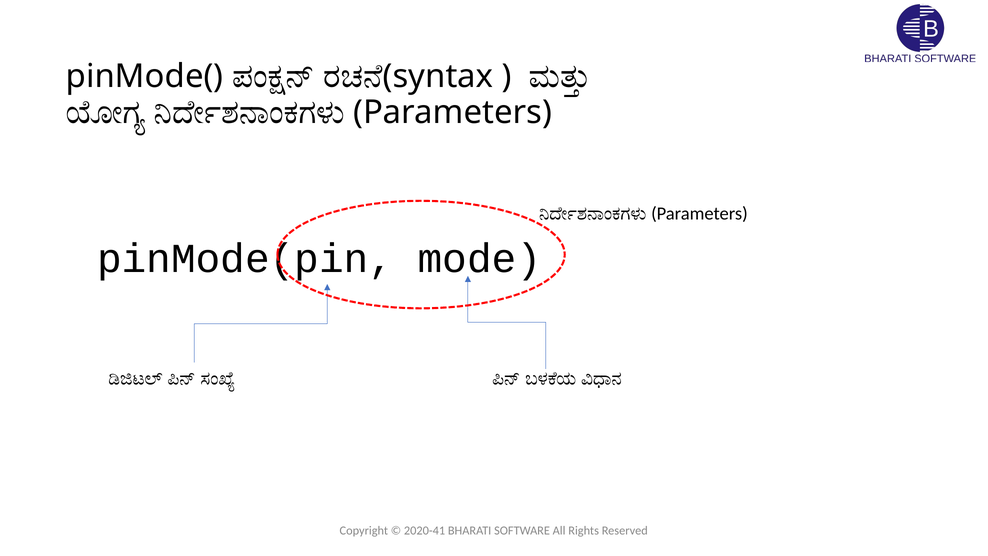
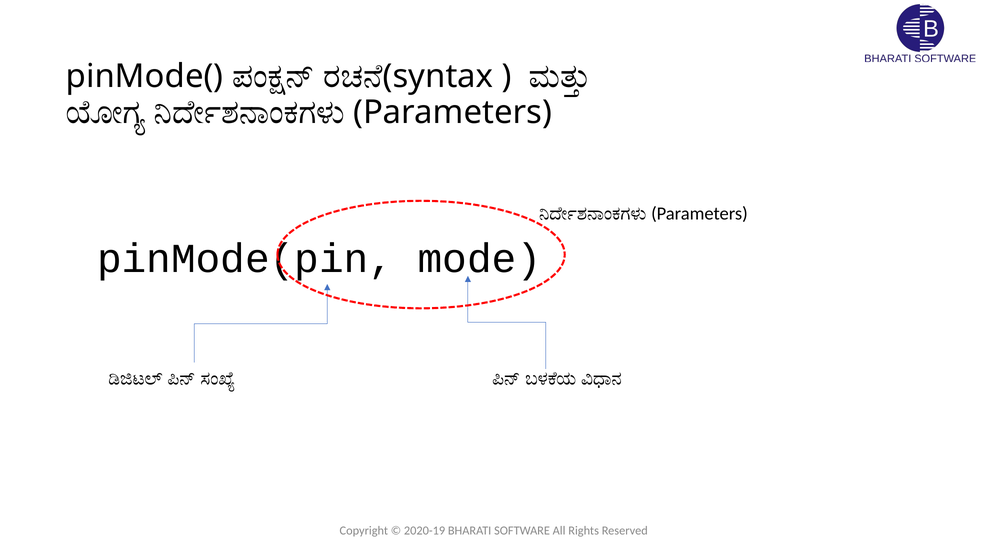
2020-41: 2020-41 -> 2020-19 (425, 531)
